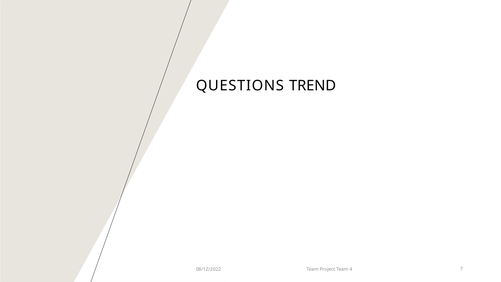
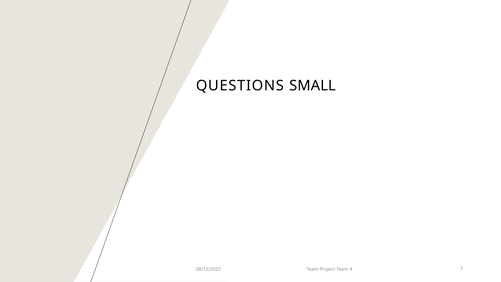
TREND: TREND -> SMALL (312, 86)
